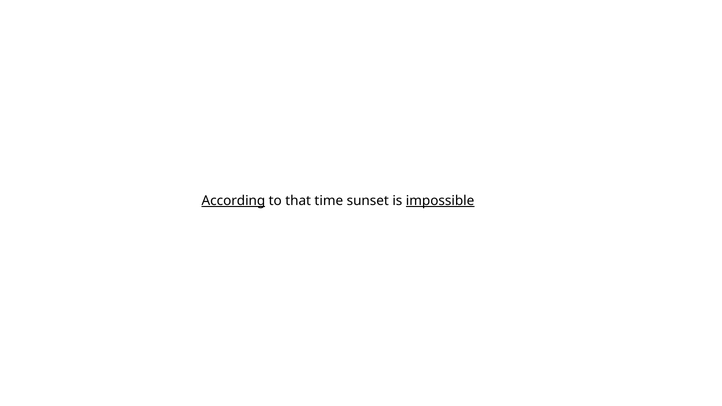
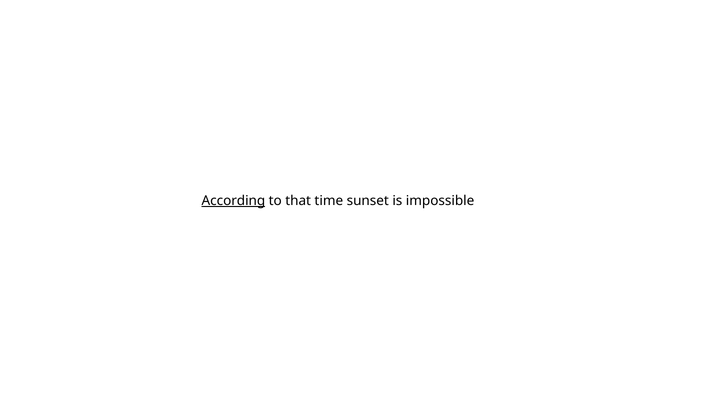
impossible underline: present -> none (440, 201)
